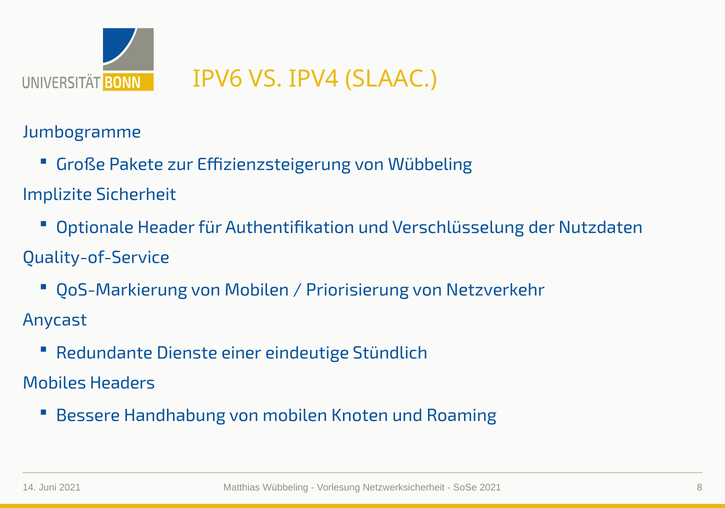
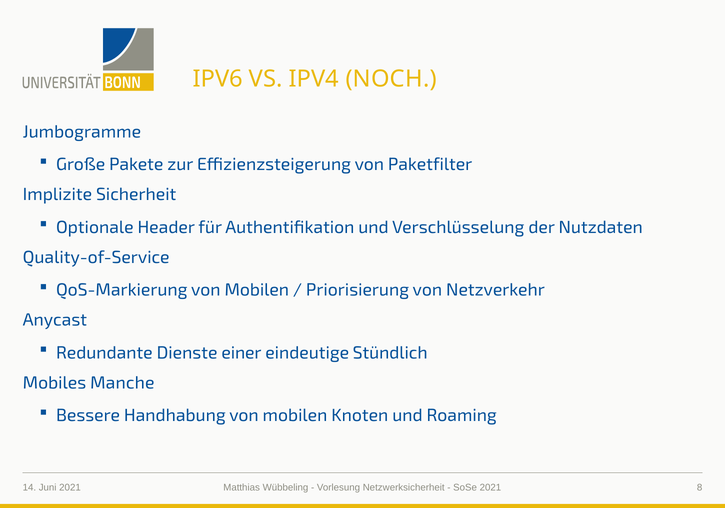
SLAAC: SLAAC -> NOCH (391, 79)
von Wübbeling: Wübbeling -> Paketfilter (430, 165)
Headers: Headers -> Manche (122, 383)
